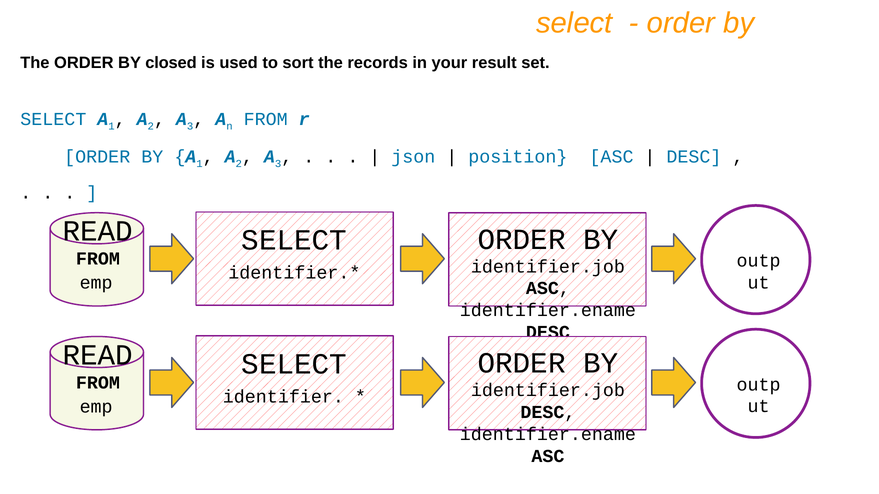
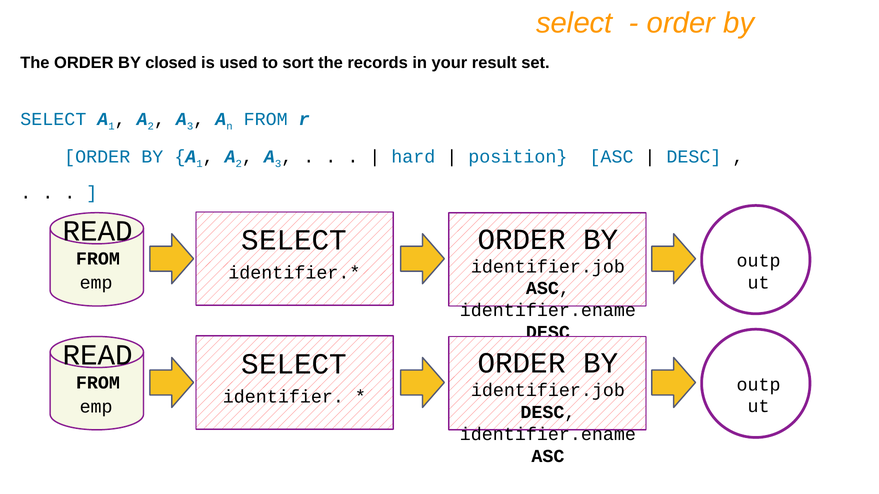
json: json -> hard (413, 157)
